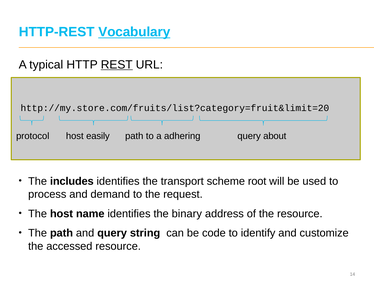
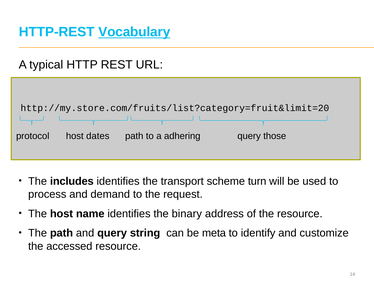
REST underline: present -> none (117, 64)
easily: easily -> dates (98, 136)
about: about -> those (275, 136)
root: root -> turn (257, 181)
code: code -> meta (214, 233)
